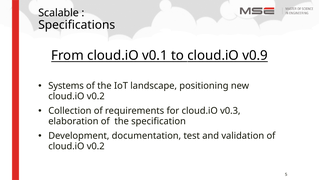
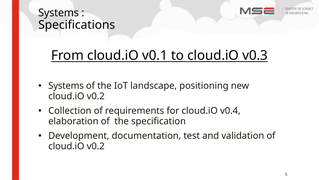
Scalable: Scalable -> Systems (59, 13)
v0.9: v0.9 -> v0.3 (255, 55)
v0.3: v0.3 -> v0.4 (230, 110)
